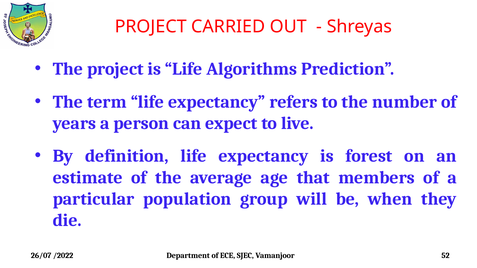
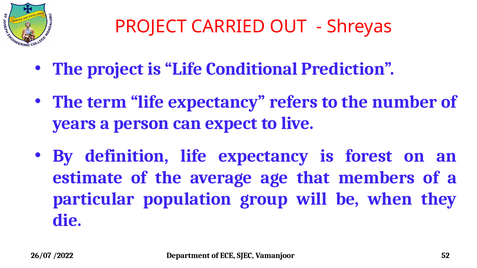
Algorithms: Algorithms -> Conditional (252, 69)
